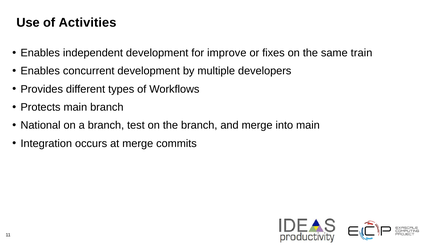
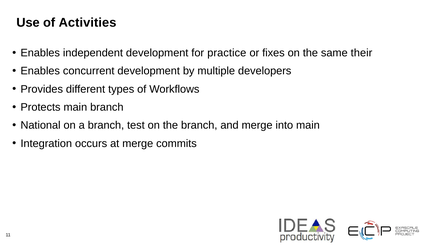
improve: improve -> practice (227, 53)
train: train -> their (362, 53)
